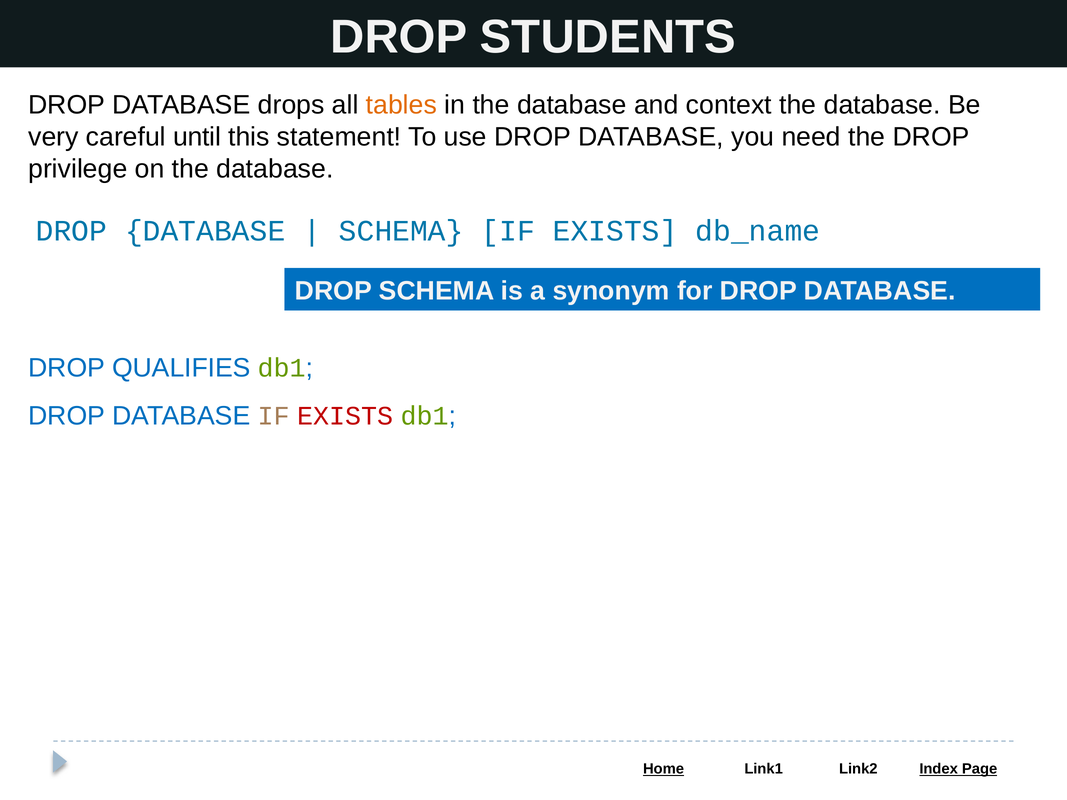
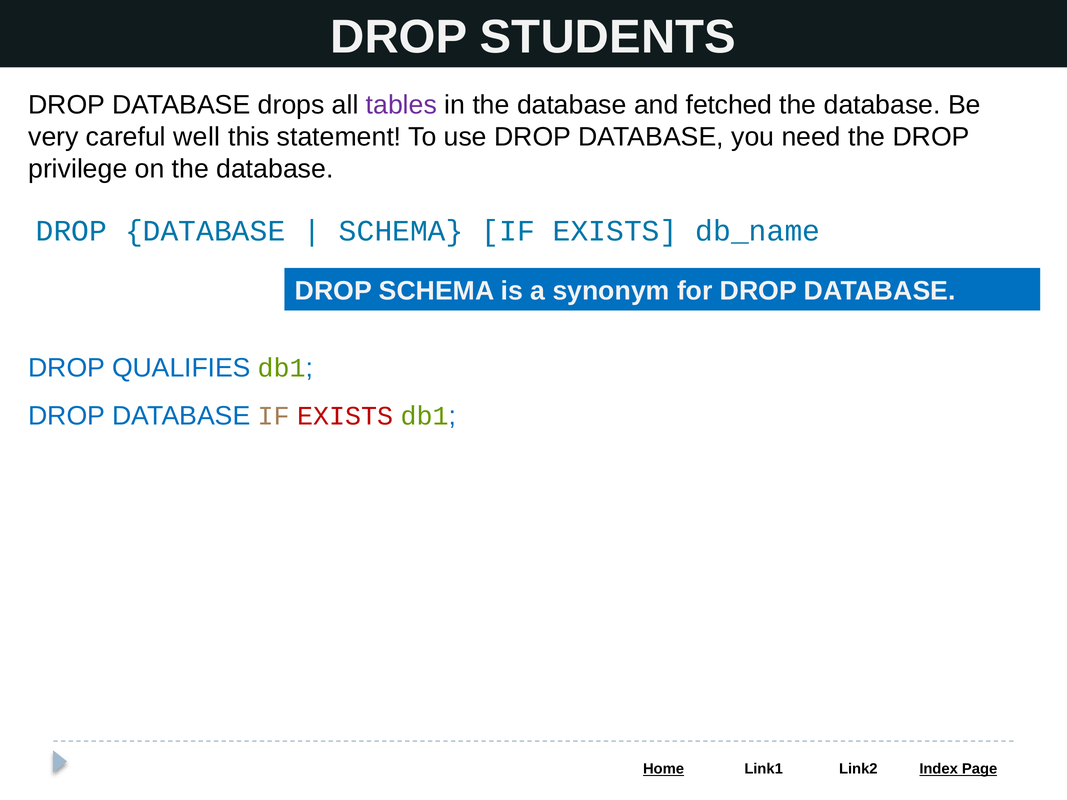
tables colour: orange -> purple (401, 105)
context: context -> fetched (729, 105)
until: until -> well (197, 137)
